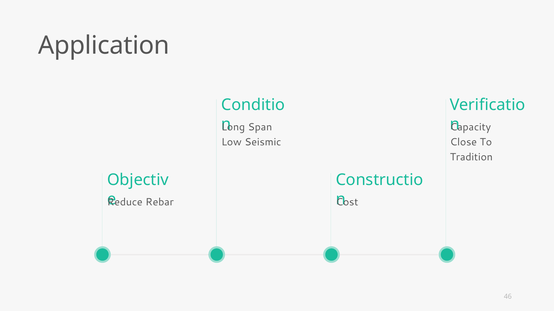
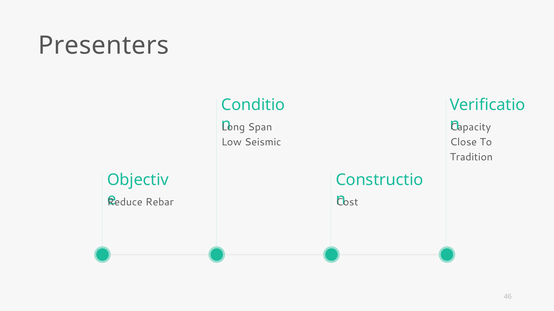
Application: Application -> Presenters (104, 46)
